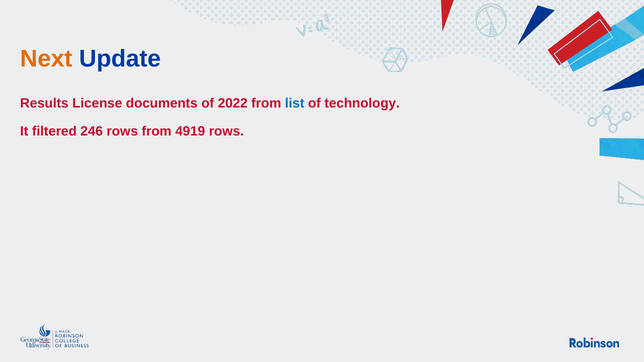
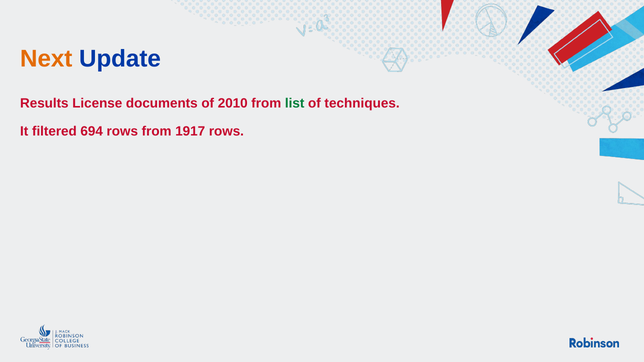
2022: 2022 -> 2010 (233, 103)
list colour: blue -> green (295, 103)
technology: technology -> techniques (362, 103)
246: 246 -> 694 (92, 132)
4919: 4919 -> 1917 (190, 132)
